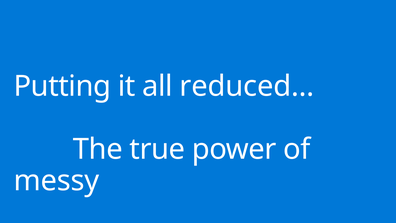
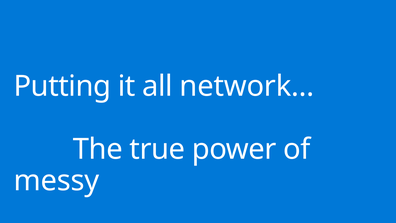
reduced…: reduced… -> network… (247, 86)
